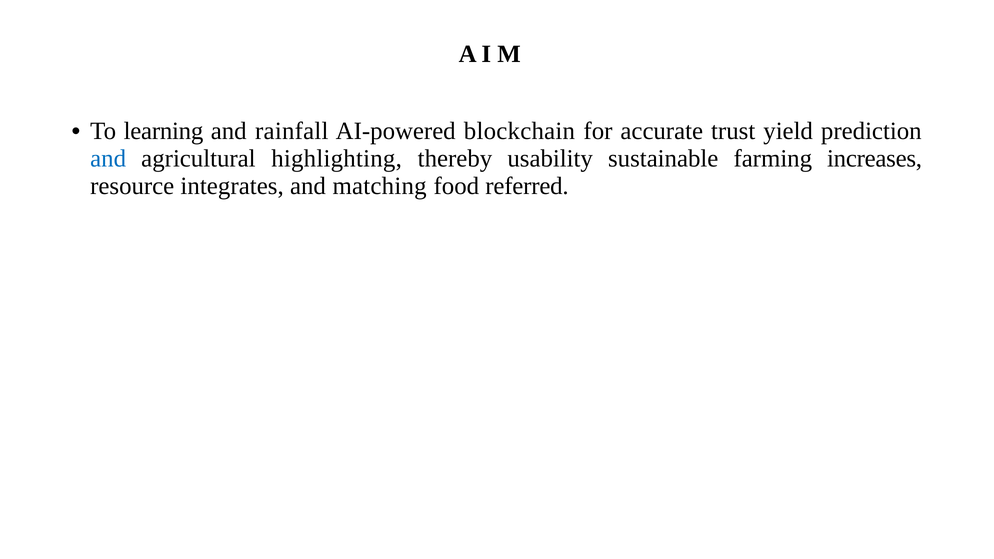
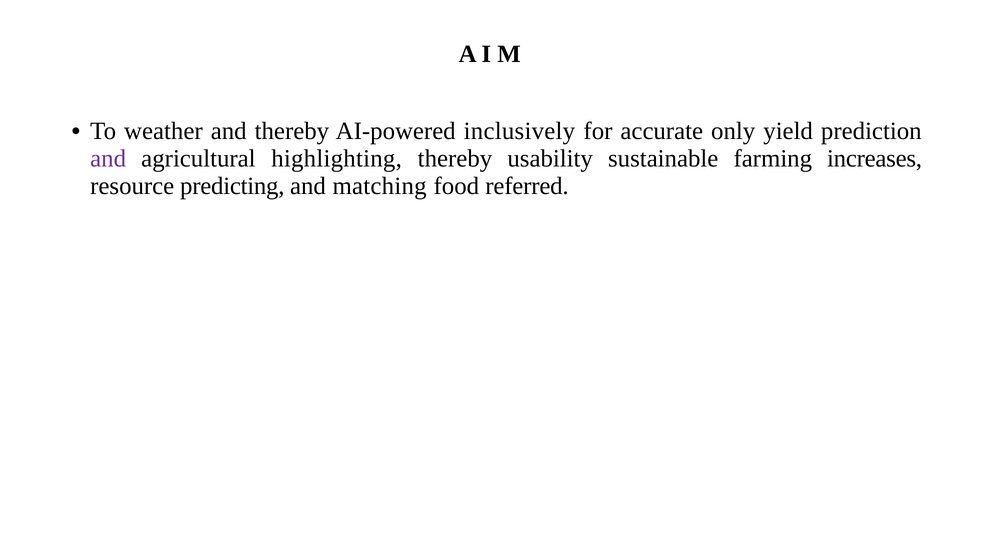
learning: learning -> weather (163, 131)
and rainfall: rainfall -> thereby (292, 131)
blockchain: blockchain -> inclusively (519, 131)
trust: trust -> only (733, 131)
and colour: blue -> purple (108, 159)
integrates: integrates -> predicting (232, 186)
